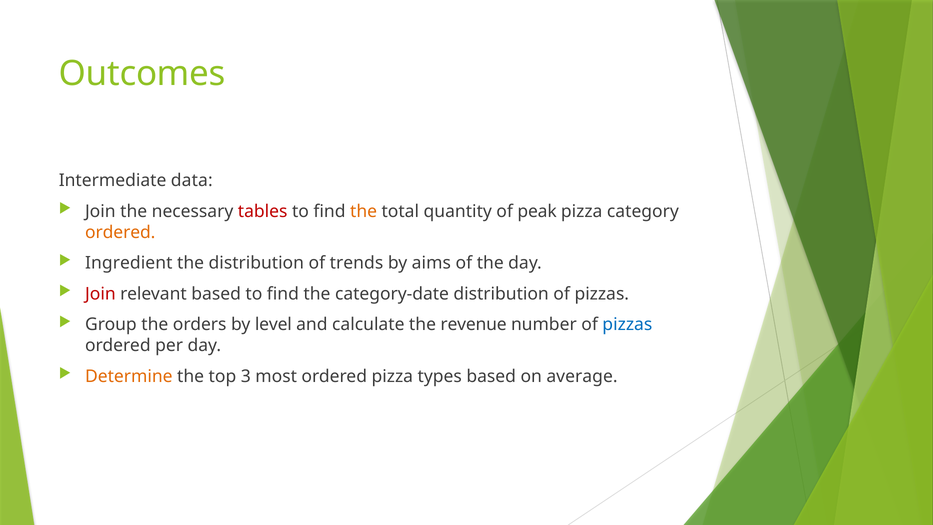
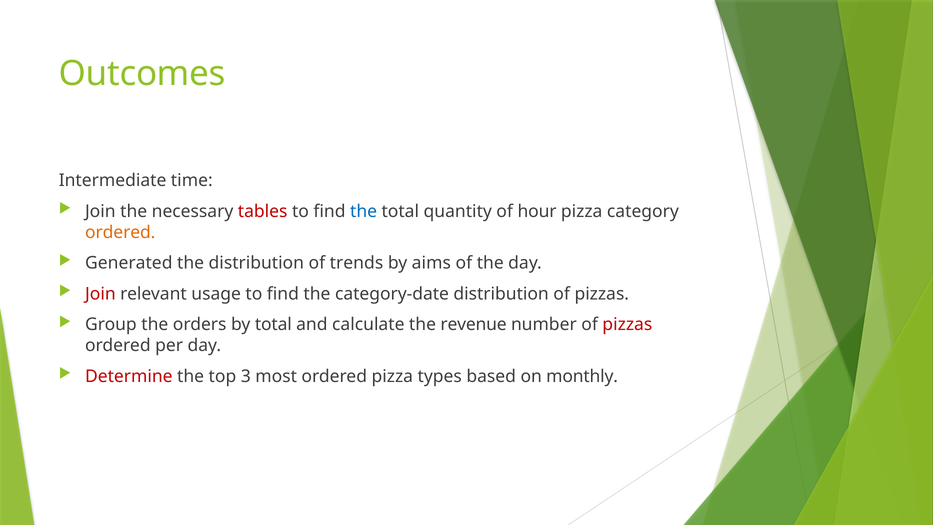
data: data -> time (192, 181)
the colour: orange -> blue (364, 211)
peak: peak -> hour (537, 211)
Ingredient: Ingredient -> Generated (129, 263)
relevant based: based -> usage (216, 294)
by level: level -> total (273, 324)
pizzas colour: blue -> red (627, 324)
Determine colour: orange -> red (129, 376)
average: average -> monthly (582, 376)
